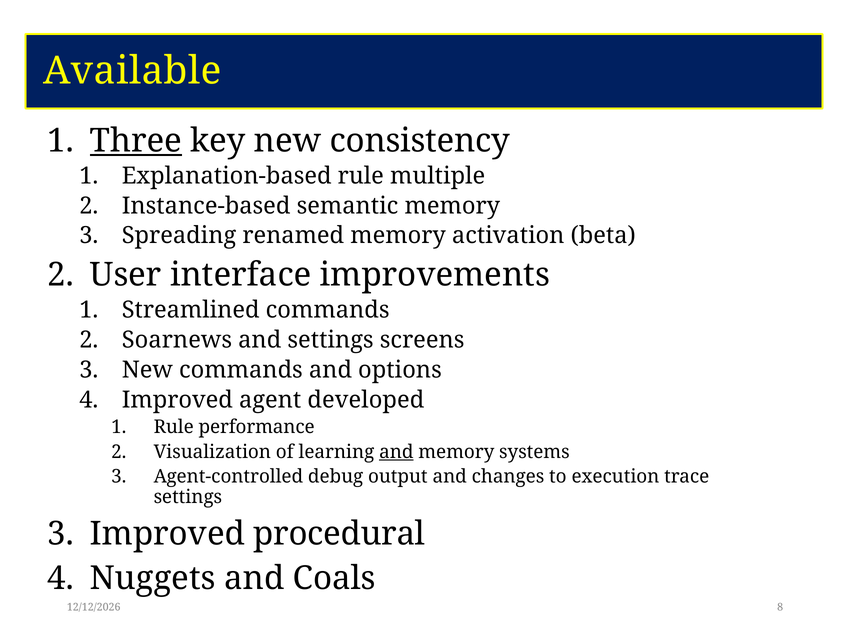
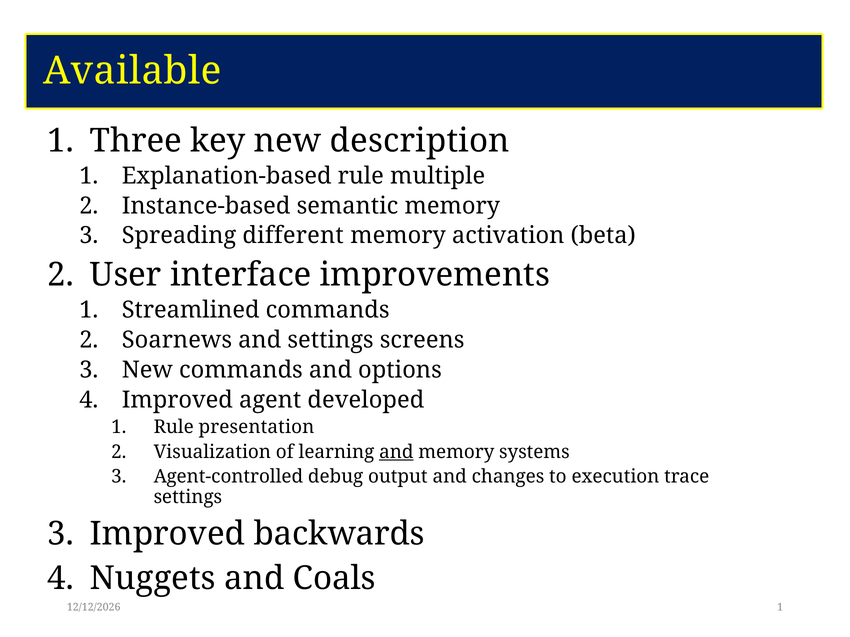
Three underline: present -> none (136, 141)
consistency: consistency -> description (420, 141)
renamed: renamed -> different (293, 236)
performance: performance -> presentation (256, 427)
procedural: procedural -> backwards (339, 534)
8: 8 -> 1 (780, 608)
